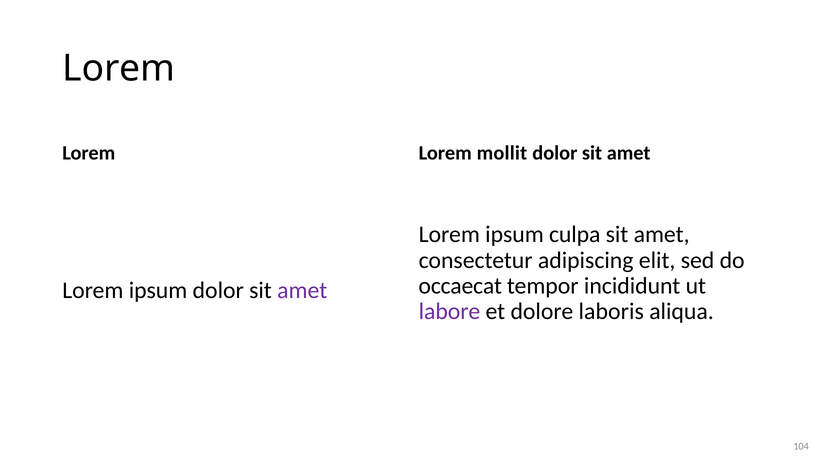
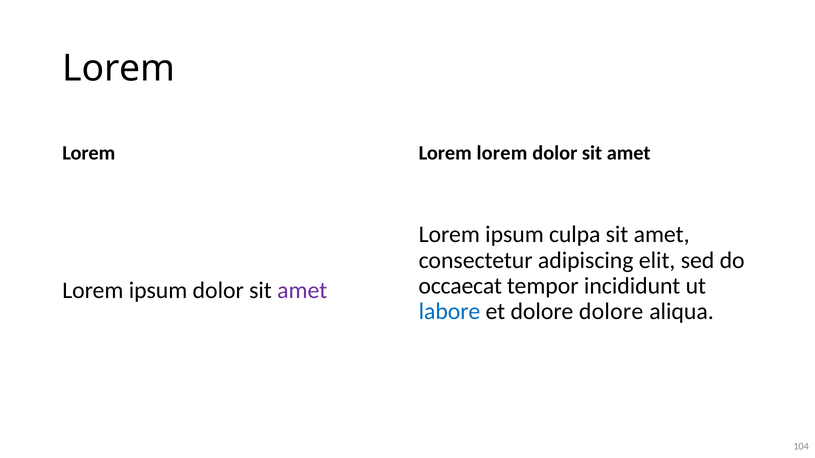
mollit: mollit -> lorem (502, 153)
labore colour: purple -> blue (449, 312)
dolore laboris: laboris -> dolore (611, 312)
